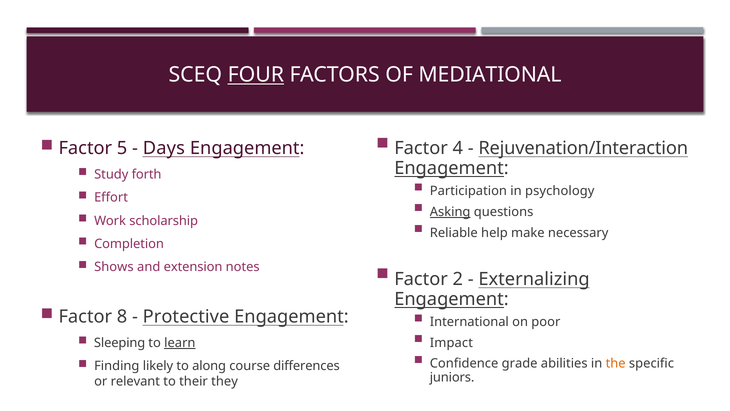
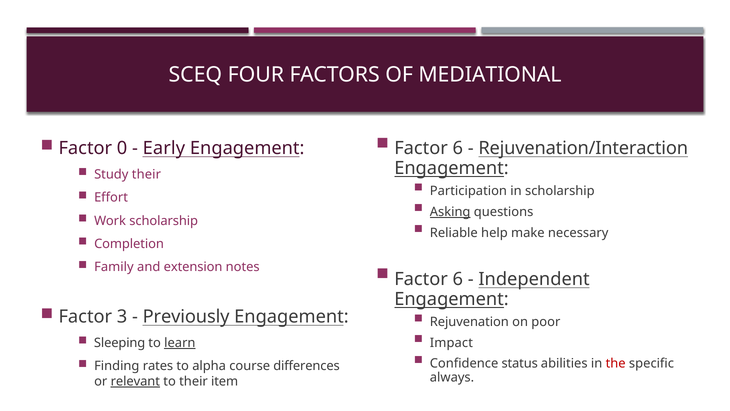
FOUR underline: present -> none (256, 75)
4: 4 -> 6 (458, 148)
5: 5 -> 0 (122, 148)
Days: Days -> Early (164, 148)
Study forth: forth -> their (146, 174)
in psychology: psychology -> scholarship (560, 191)
Shows: Shows -> Family (114, 267)
2: 2 -> 6 (458, 279)
Externalizing: Externalizing -> Independent (534, 279)
8: 8 -> 3 (122, 317)
Protective: Protective -> Previously (186, 317)
International: International -> Rejuvenation (469, 322)
grade: grade -> status (520, 363)
the colour: orange -> red (616, 363)
likely: likely -> rates (158, 366)
along: along -> alpha (209, 366)
juniors: juniors -> always (452, 377)
relevant underline: none -> present (135, 381)
they: they -> item (225, 381)
